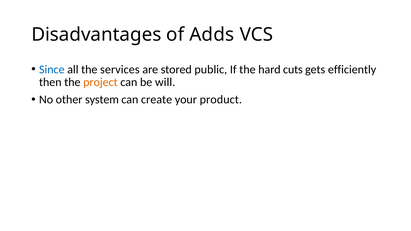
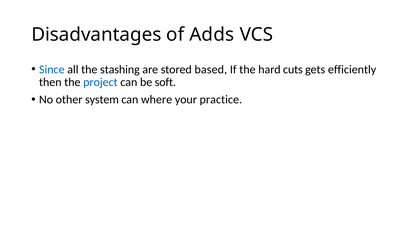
services: services -> stashing (120, 69)
public: public -> based (211, 69)
project colour: orange -> blue (100, 82)
will: will -> soft (165, 82)
create: create -> where (157, 100)
product: product -> practice (221, 100)
